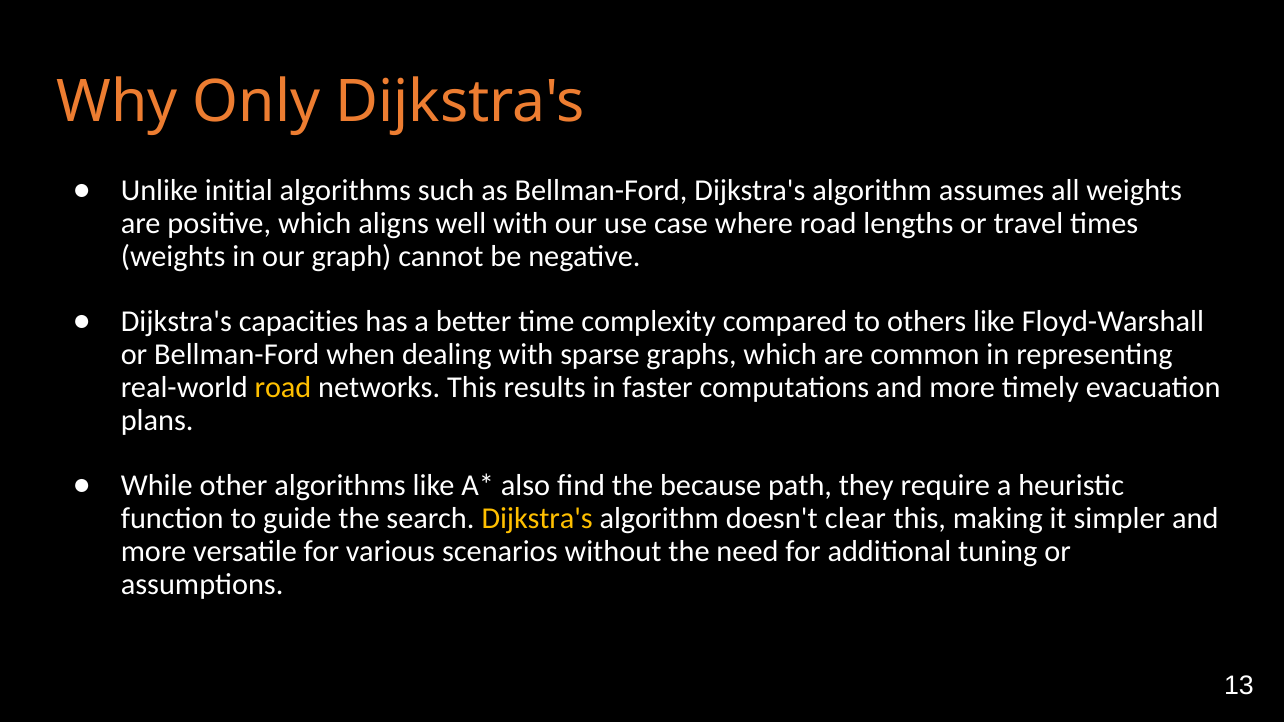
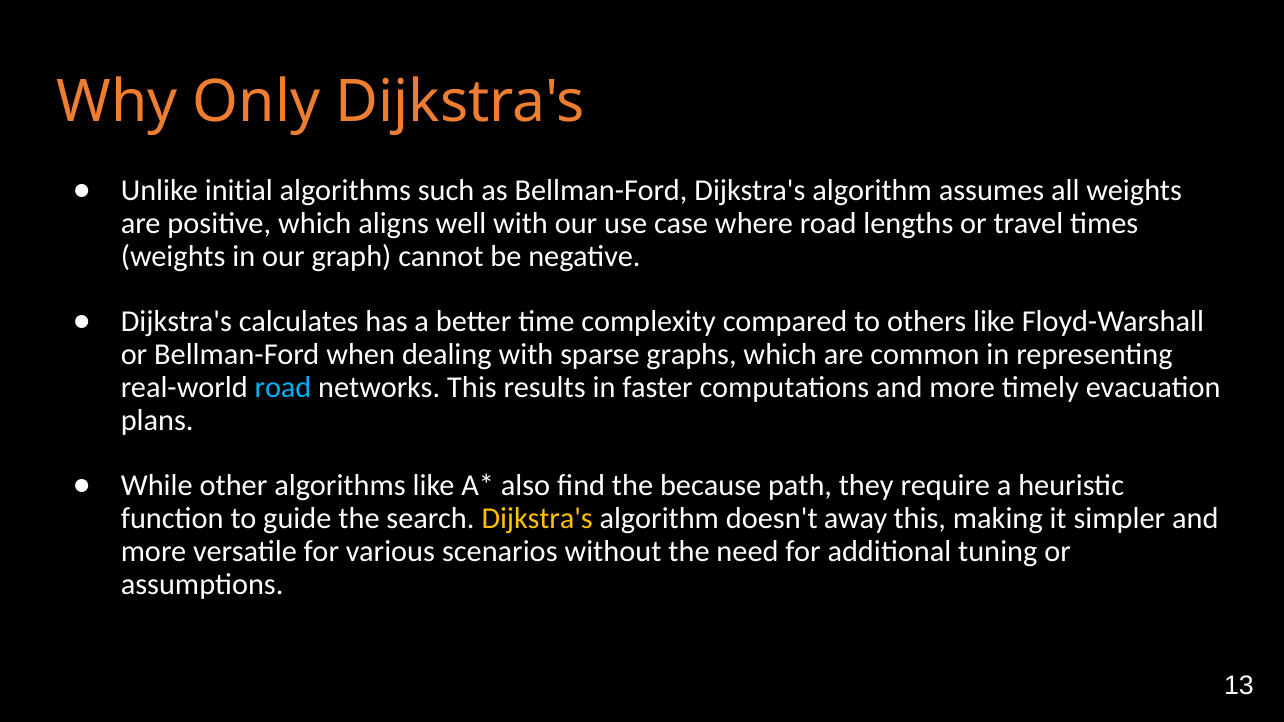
capacities: capacities -> calculates (299, 322)
road colour: yellow -> light blue (283, 388)
clear: clear -> away (856, 519)
